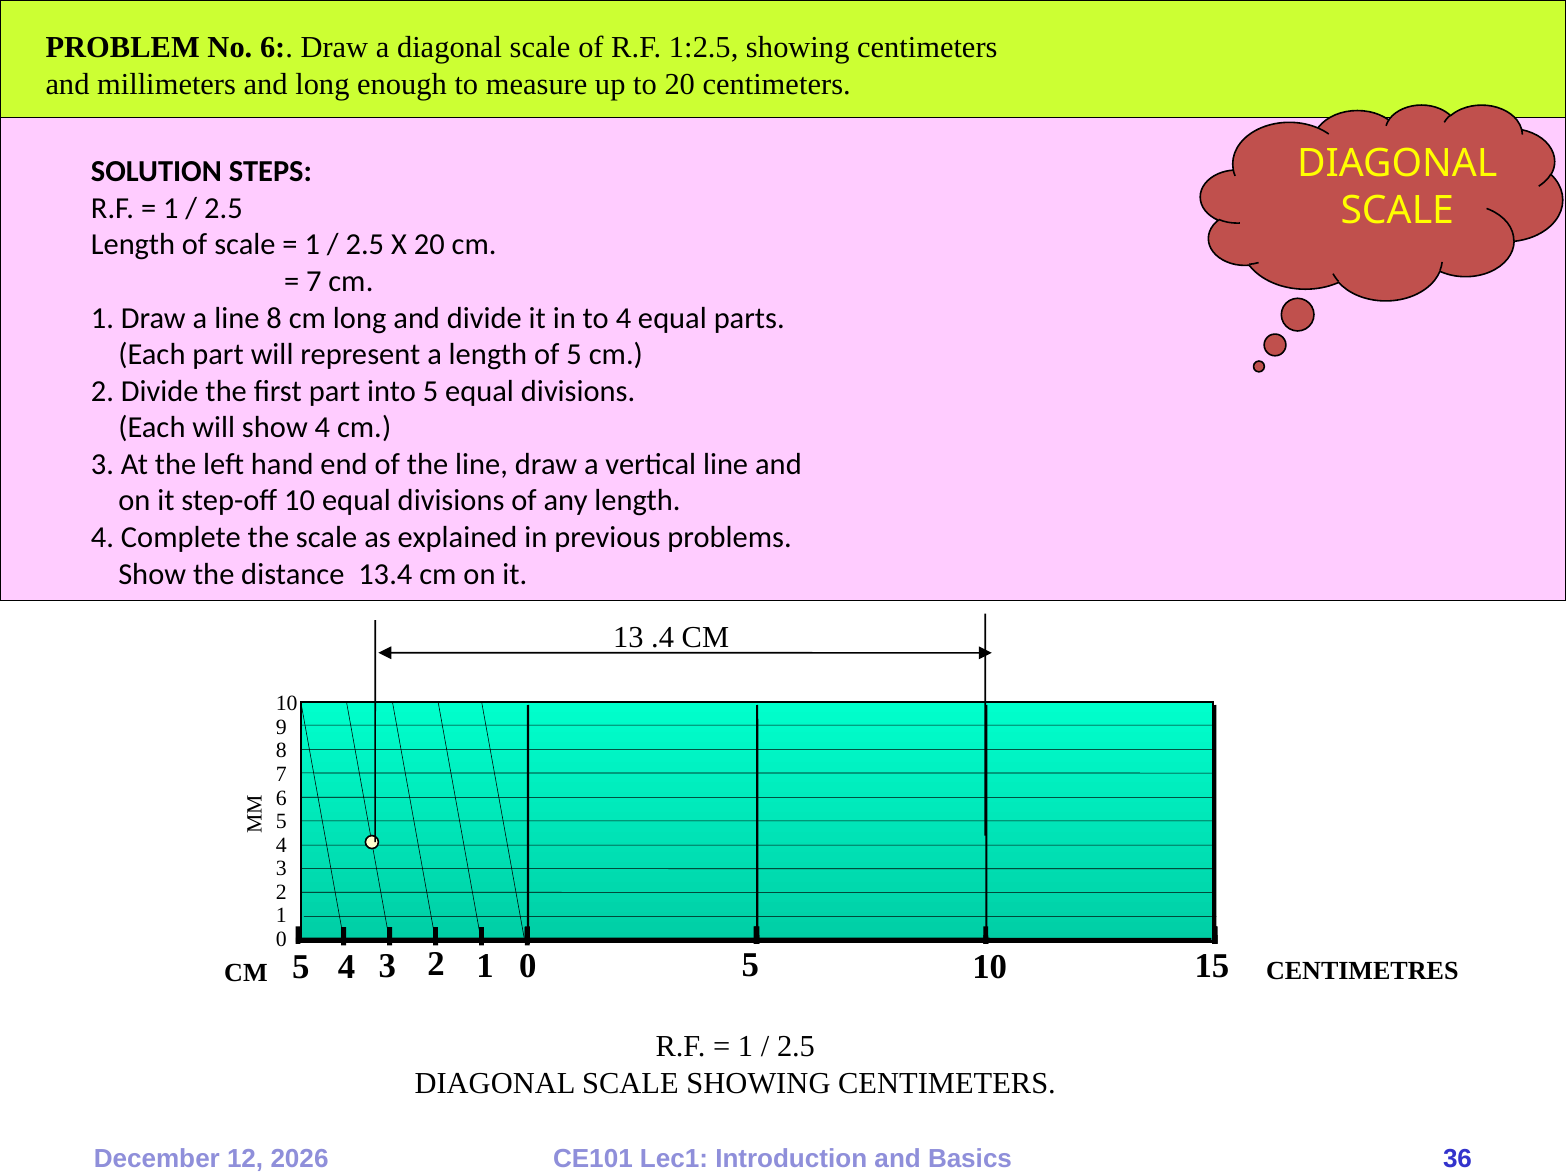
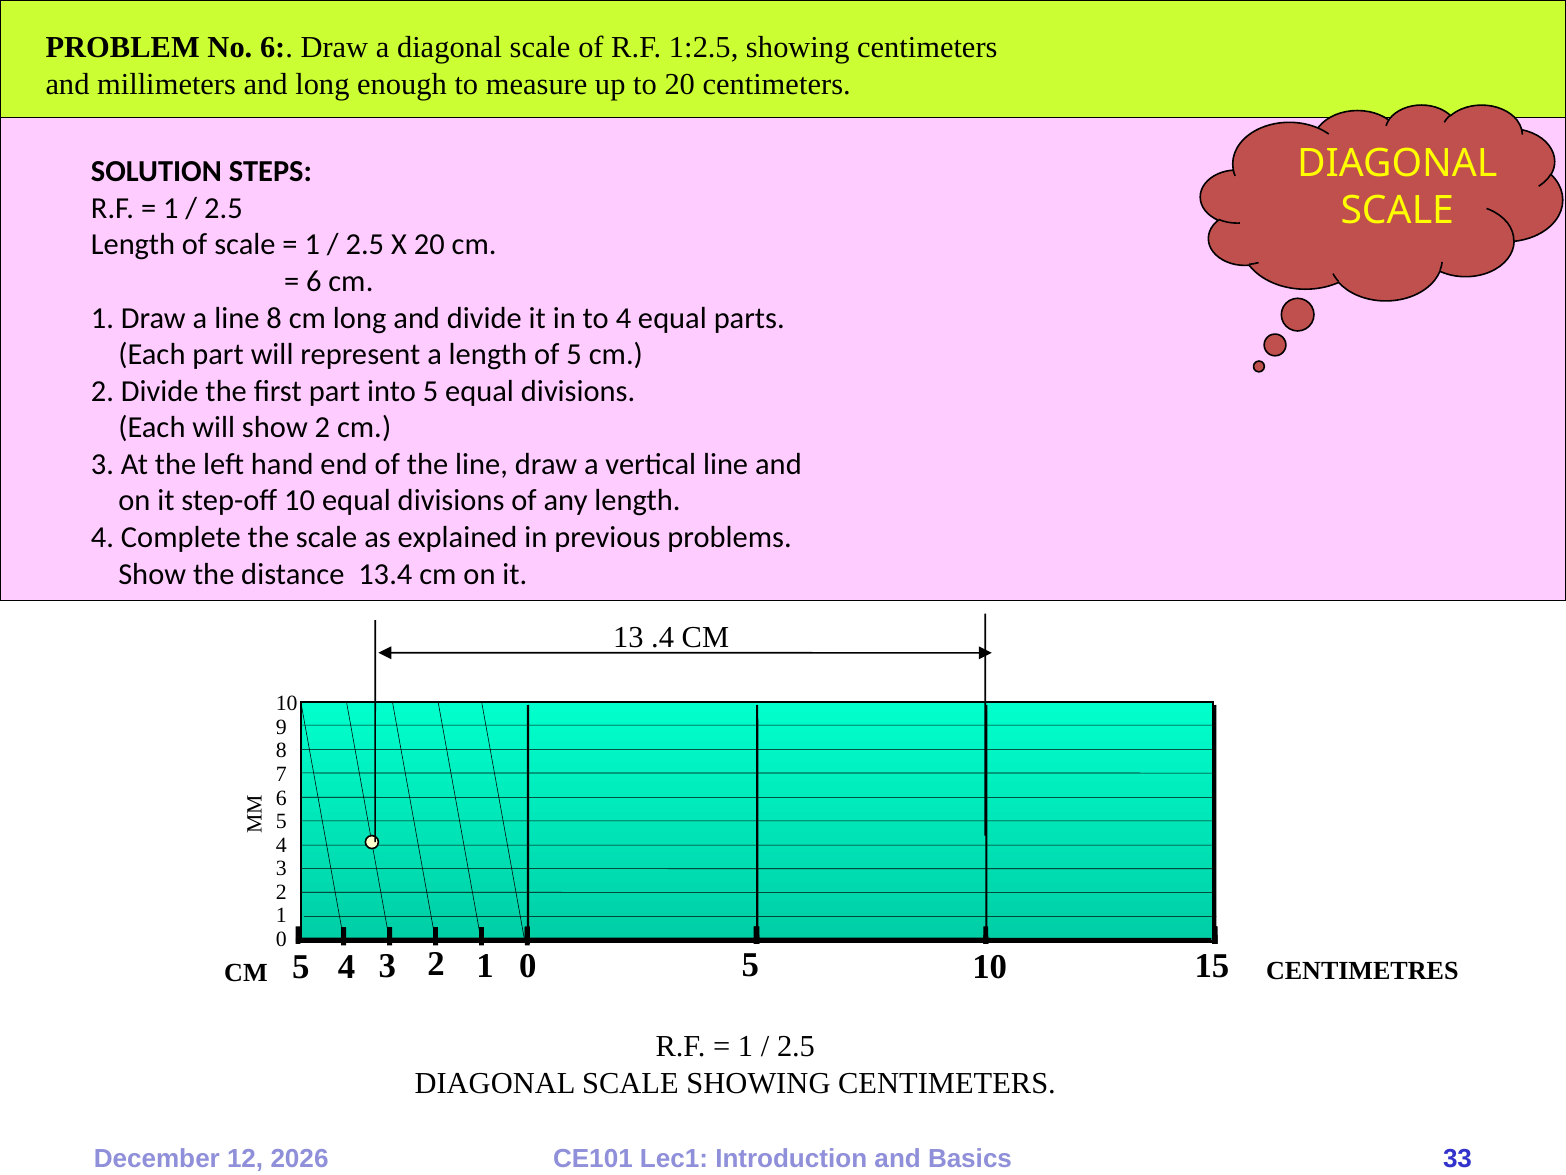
7: 7 -> 6 (314, 281)
show 4: 4 -> 2 (322, 428)
36: 36 -> 33 (1458, 1158)
